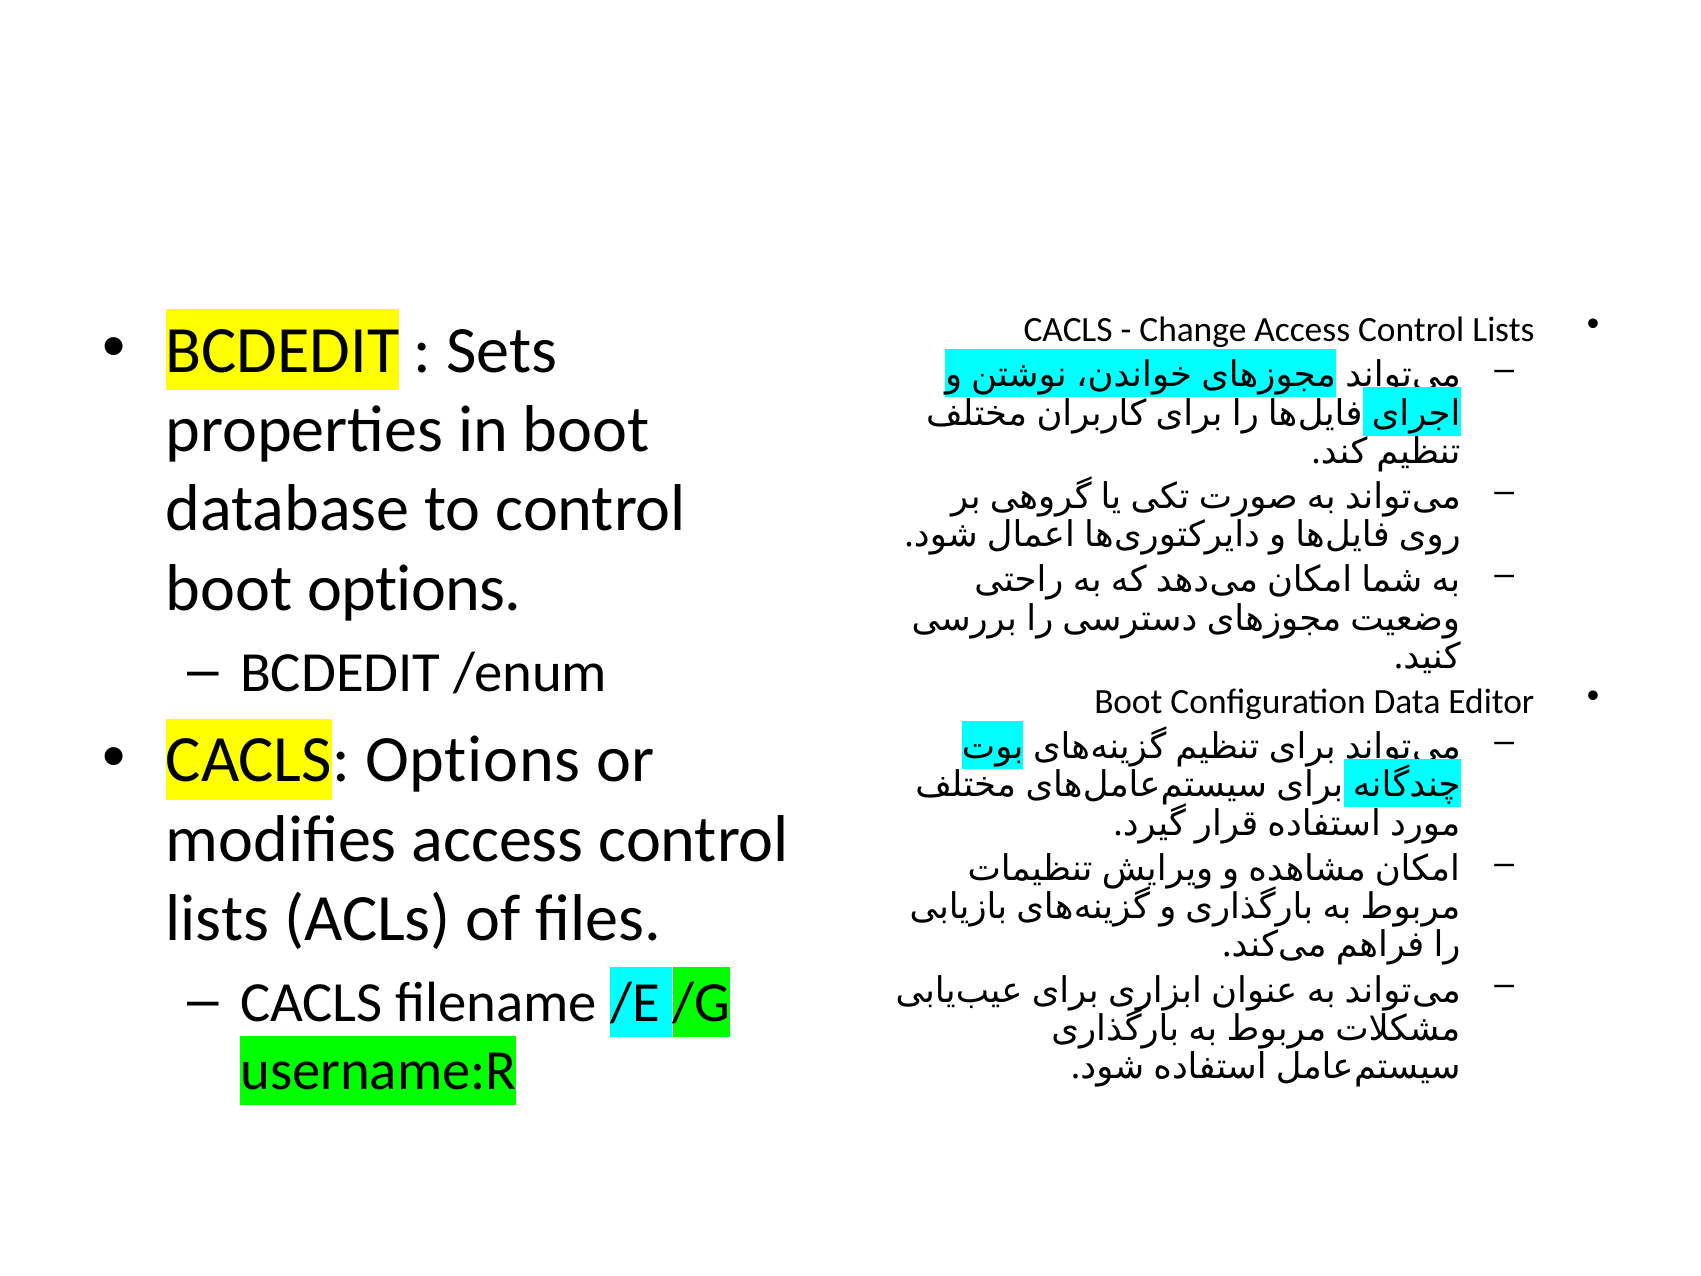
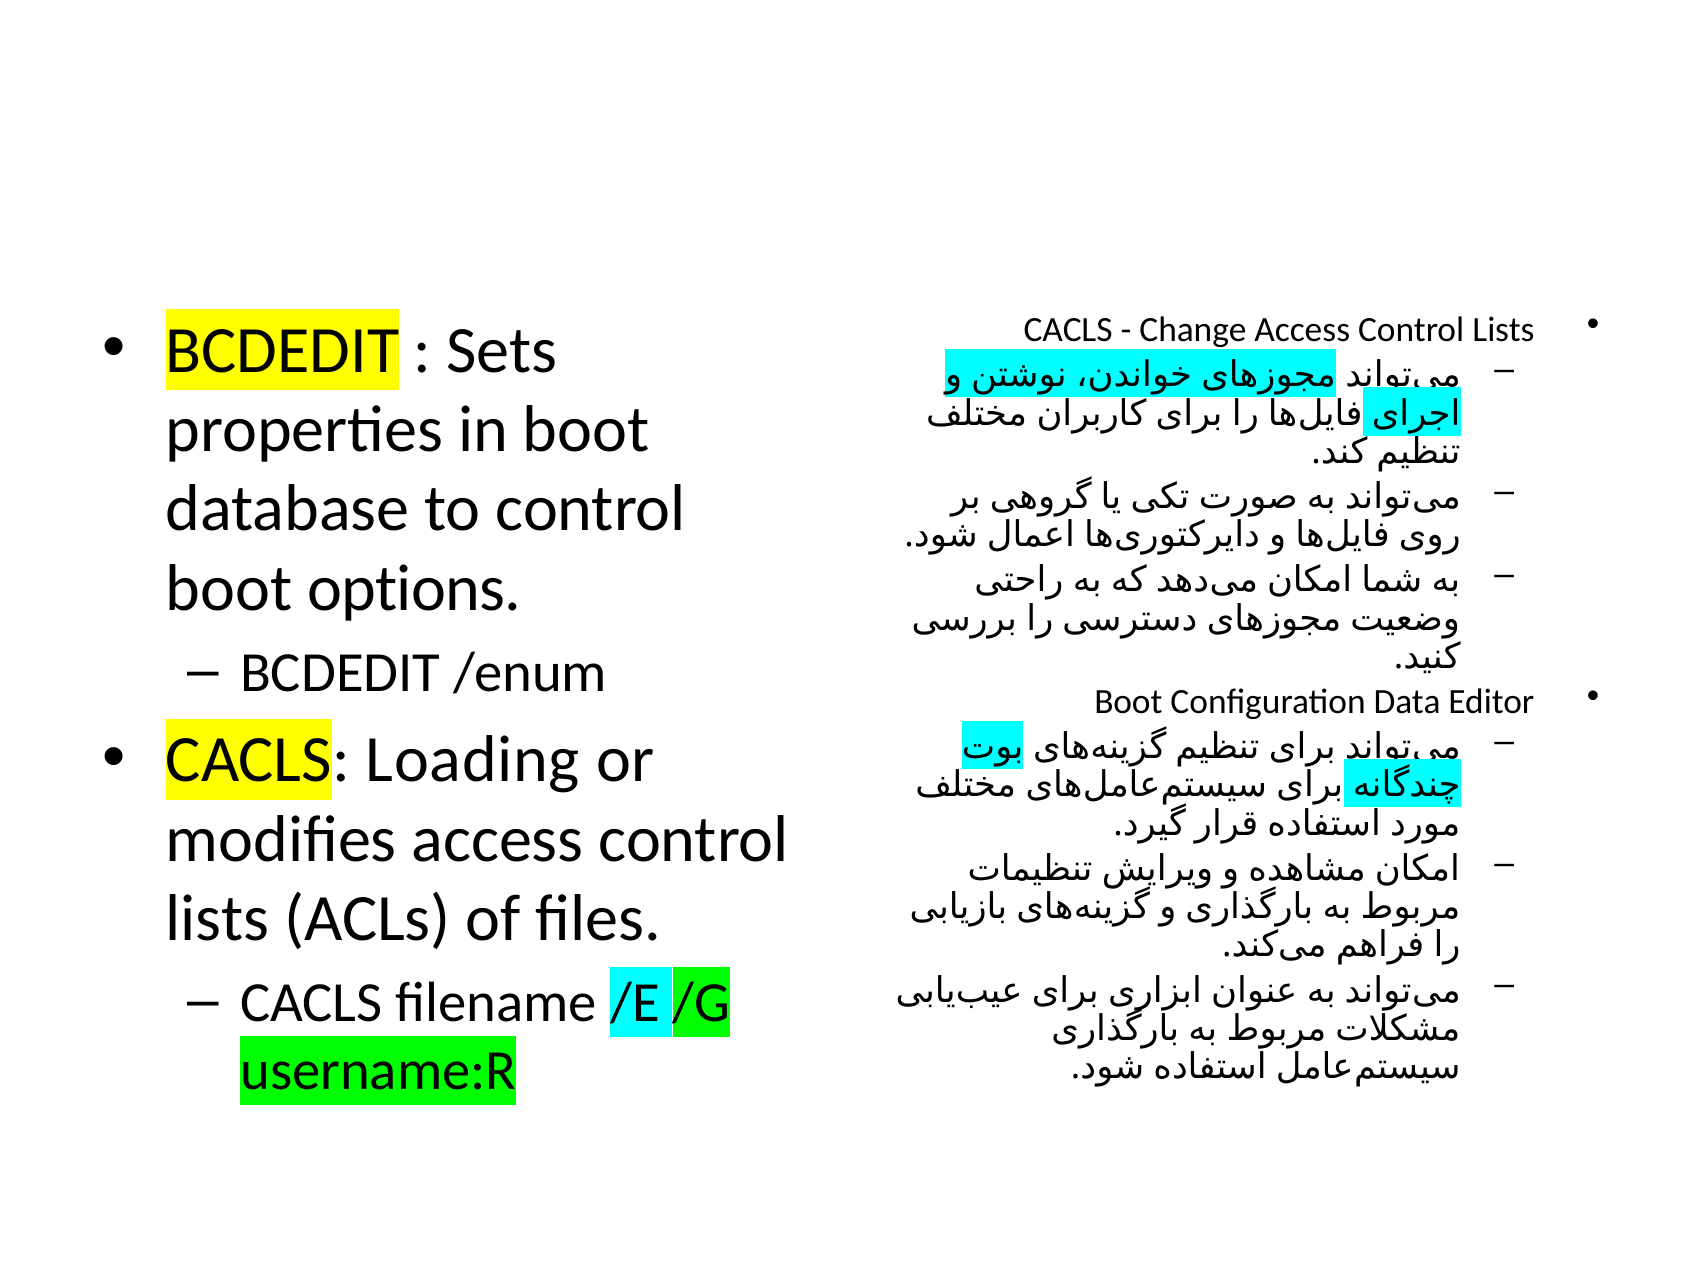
CACLS Options: Options -> Loading (473, 760)
